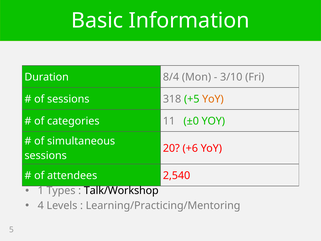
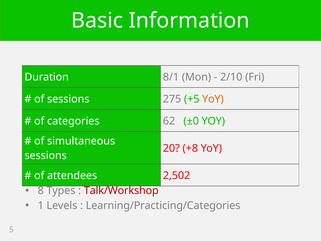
8/4: 8/4 -> 8/1 (171, 77)
3/10: 3/10 -> 2/10 (231, 77)
318: 318 -> 275 (172, 99)
11: 11 -> 62 (169, 121)
+6: +6 -> +8 (190, 148)
2,540: 2,540 -> 2,502 (177, 175)
1: 1 -> 8 (41, 191)
Talk/Workshop colour: black -> red (121, 191)
4: 4 -> 1 (41, 205)
Learning/Practicing/Mentoring: Learning/Practicing/Mentoring -> Learning/Practicing/Categories (163, 205)
